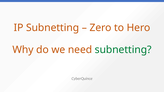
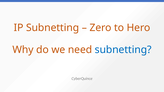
subnetting colour: green -> blue (123, 50)
